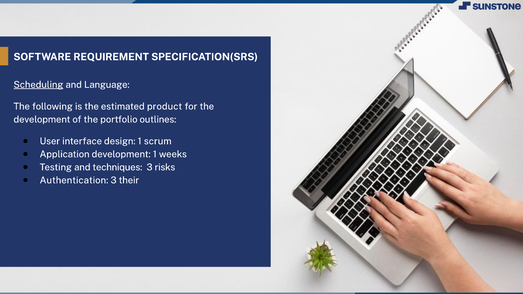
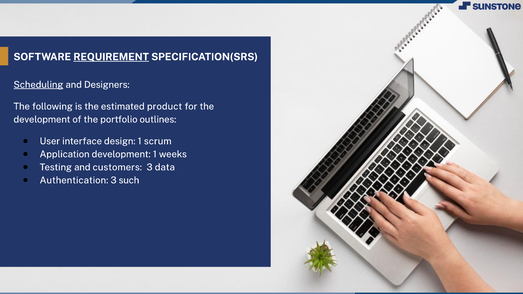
REQUIREMENT underline: none -> present (111, 57)
Language: Language -> Designers (107, 85)
techniques: techniques -> customers (117, 167)
risks: risks -> data (165, 167)
their: their -> such (129, 180)
